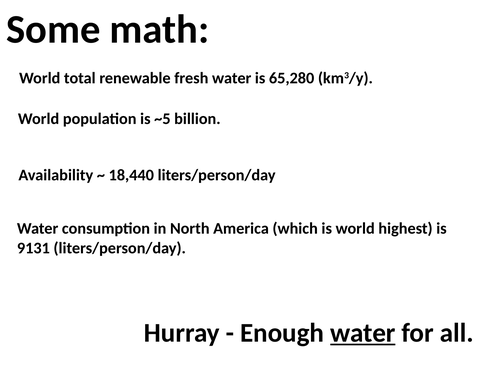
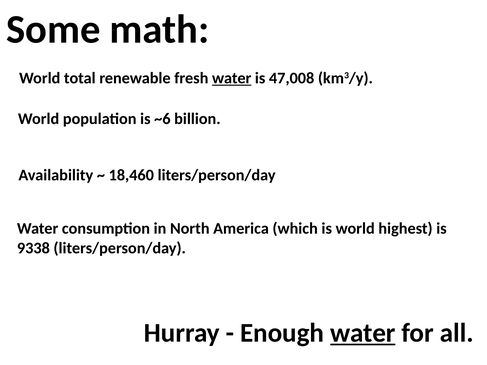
water underline: none -> present (232, 78)
65,280: 65,280 -> 47,008 (292, 78)
~5: ~5 -> ~6 (162, 119)
18,440: 18,440 -> 18,460 (131, 175)
9131: 9131 -> 9338 (33, 248)
